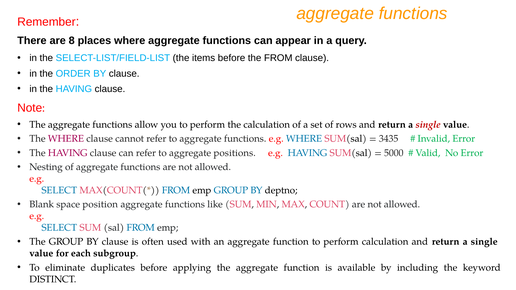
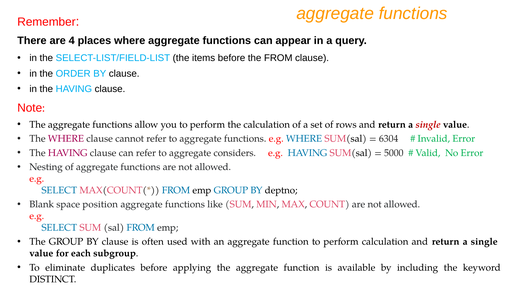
8: 8 -> 4 (72, 41)
3435: 3435 -> 6304 (389, 139)
positions: positions -> considers (235, 153)
